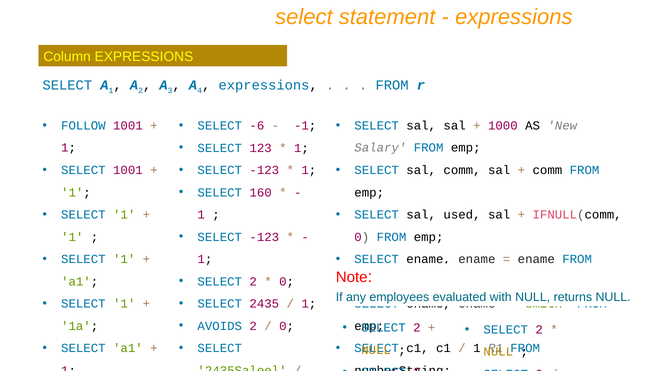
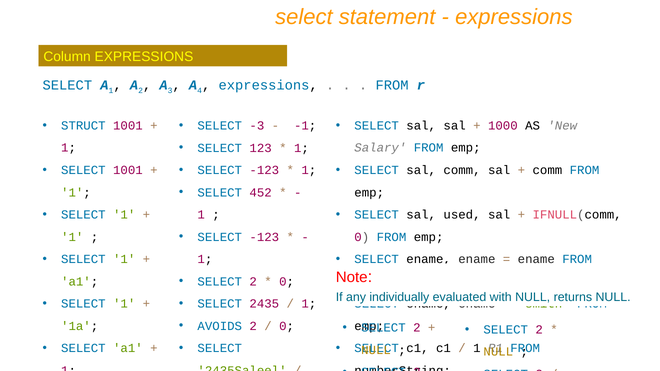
FOLLOW: FOLLOW -> STRUCT (83, 126)
-6: -6 -> -3 (257, 126)
160: 160 -> 452 (261, 193)
employees: employees -> individually (399, 297)
